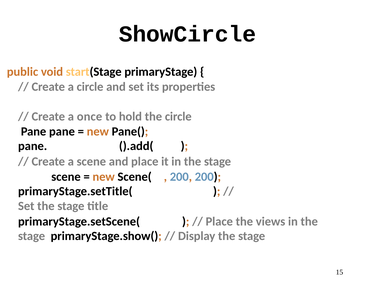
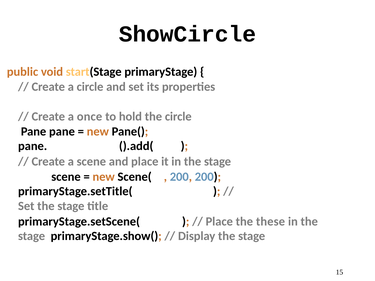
views: views -> these (270, 222)
